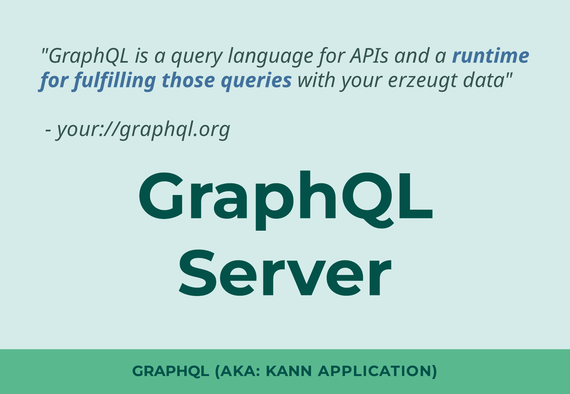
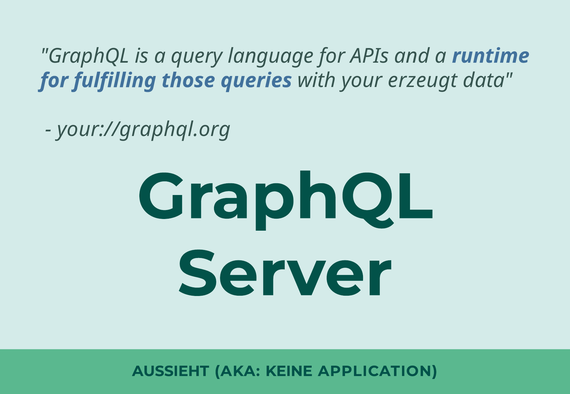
GRAPHQL: GRAPHQL -> AUSSIEHT (171, 372)
KANN: KANN -> KEINE (289, 372)
